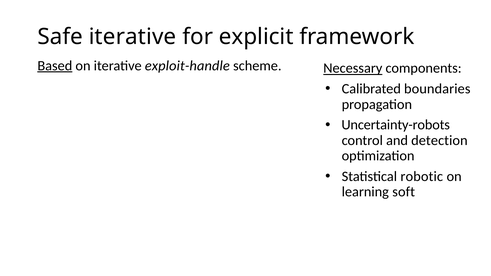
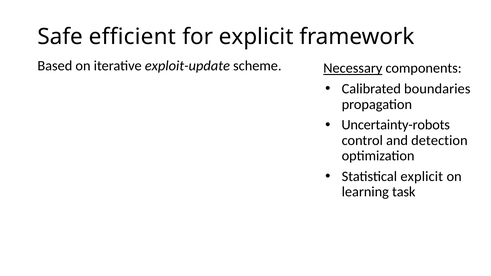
Safe iterative: iterative -> efficient (132, 37)
Based underline: present -> none (55, 66)
exploit-handle: exploit-handle -> exploit-update (187, 66)
Statistical robotic: robotic -> explicit (422, 176)
soft: soft -> task (404, 192)
